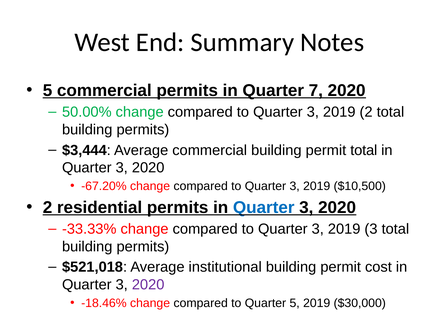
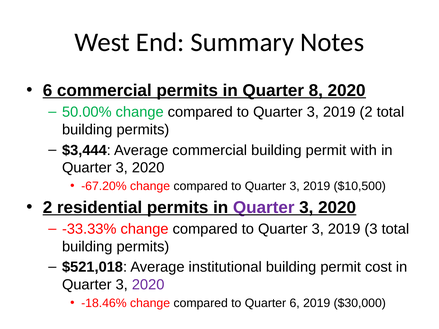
5: 5 -> 6 (48, 90)
7: 7 -> 8 (316, 90)
permit total: total -> with (364, 150)
Quarter colour: blue -> purple (264, 208)
Quarter 5: 5 -> 6 (295, 303)
